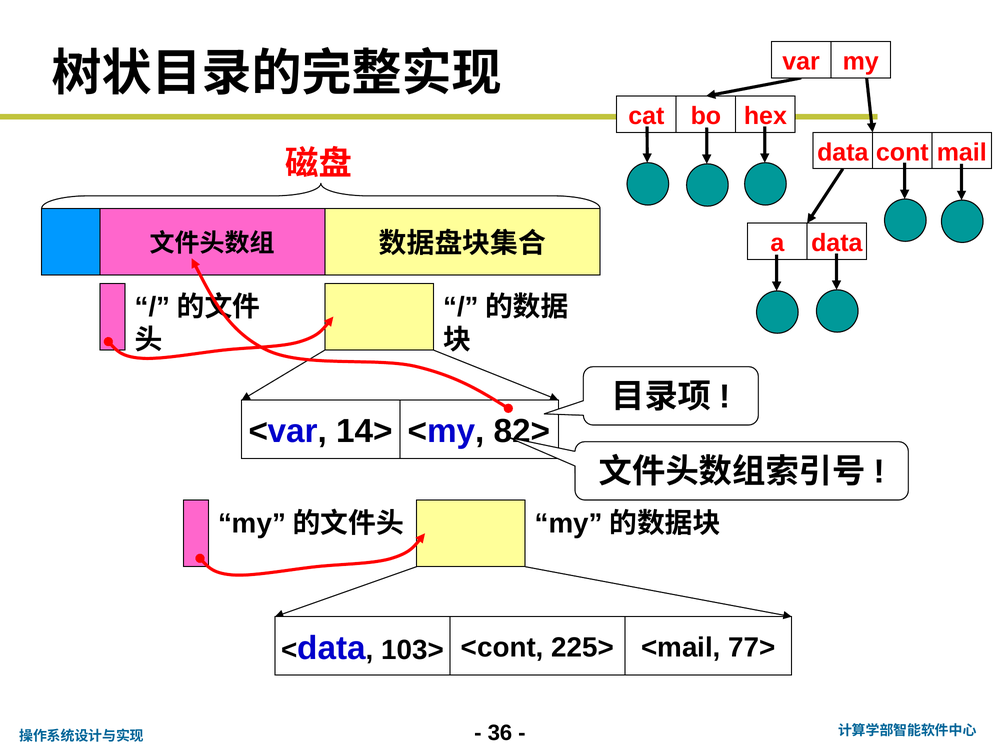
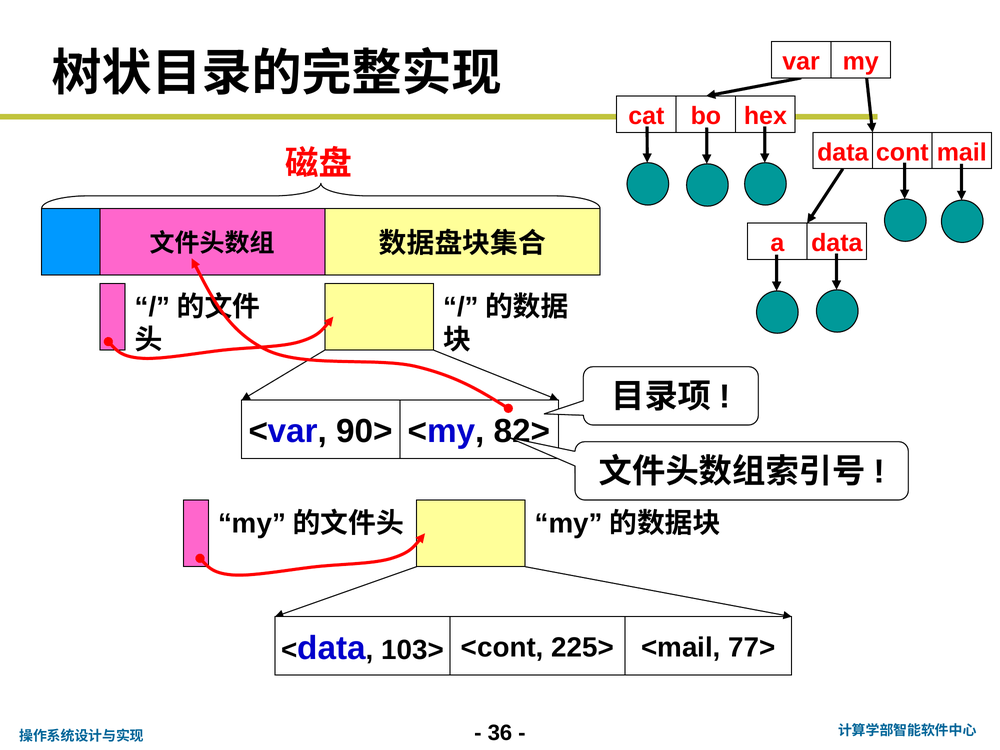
14>: 14> -> 90> (365, 431)
